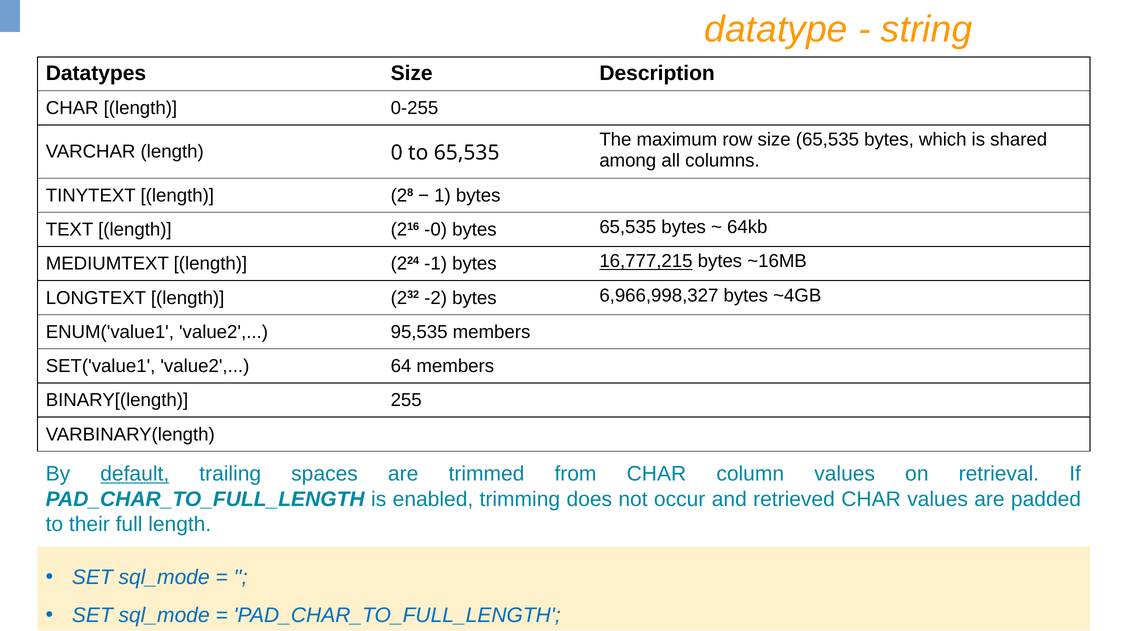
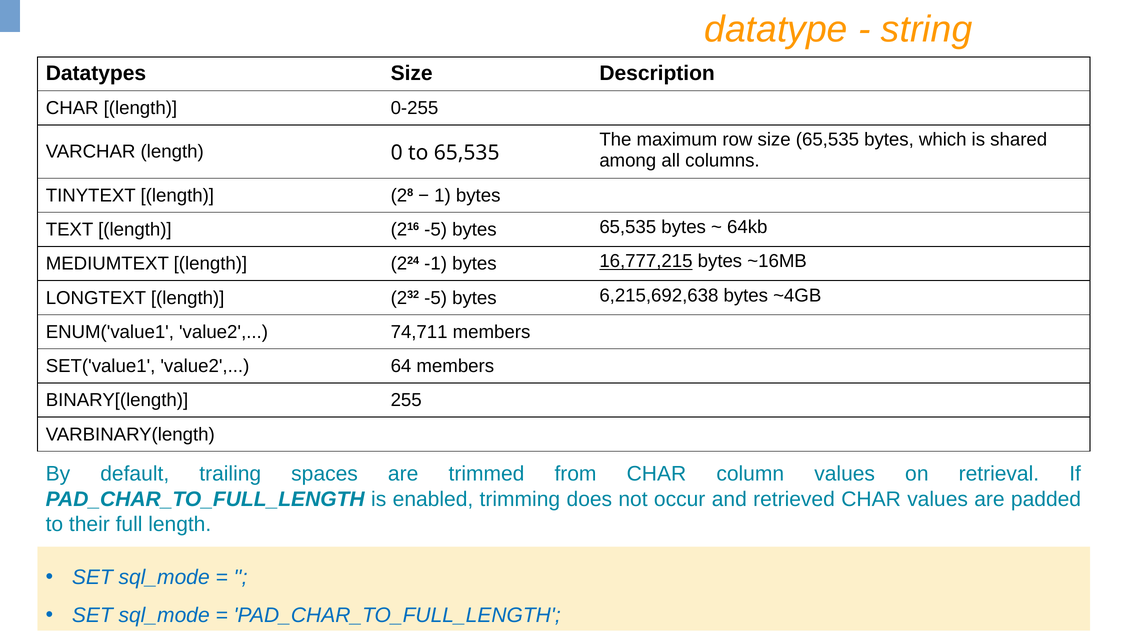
216 -0: -0 -> -5 (436, 229)
232 -2: -2 -> -5 (436, 298)
6,966,998,327: 6,966,998,327 -> 6,215,692,638 (659, 295)
95,535: 95,535 -> 74,711 (419, 332)
default underline: present -> none (135, 474)
